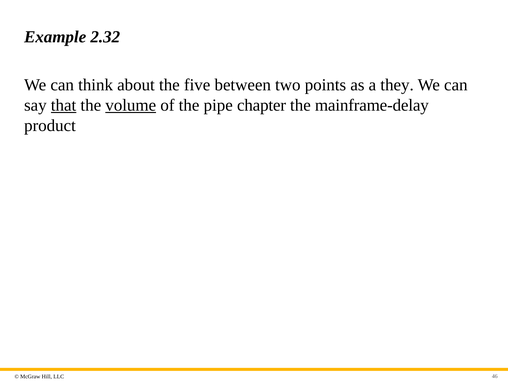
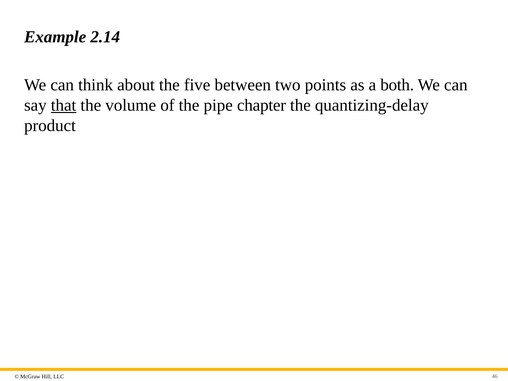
2.32: 2.32 -> 2.14 (105, 37)
they: they -> both (397, 85)
volume underline: present -> none (131, 105)
mainframe-delay: mainframe-delay -> quantizing-delay (372, 105)
